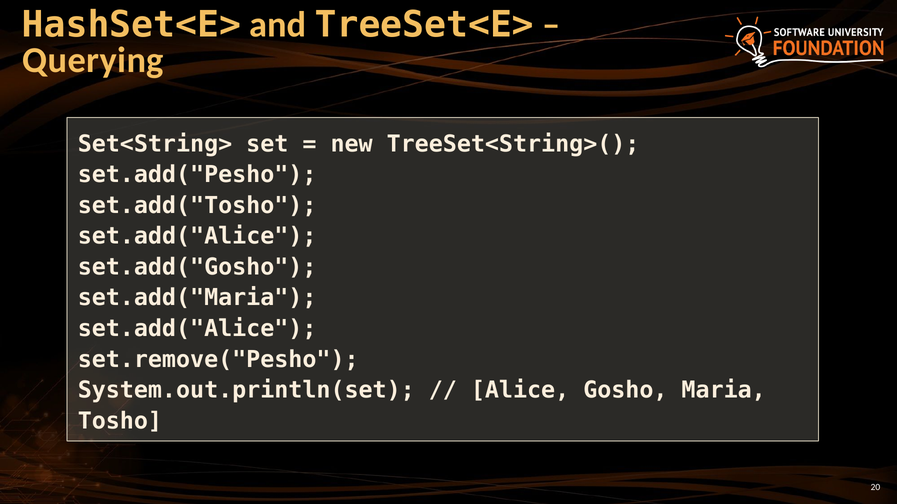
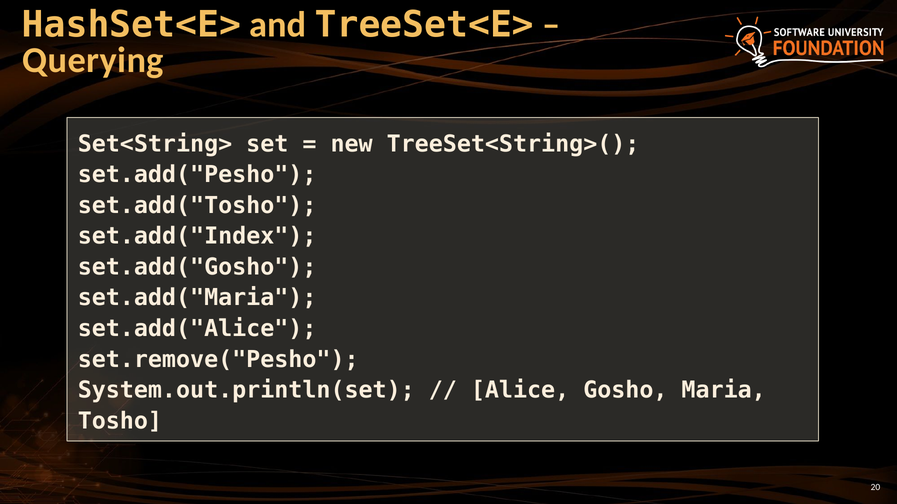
set.add("Alice: set.add("Alice -> set.add("Index (197, 237)
